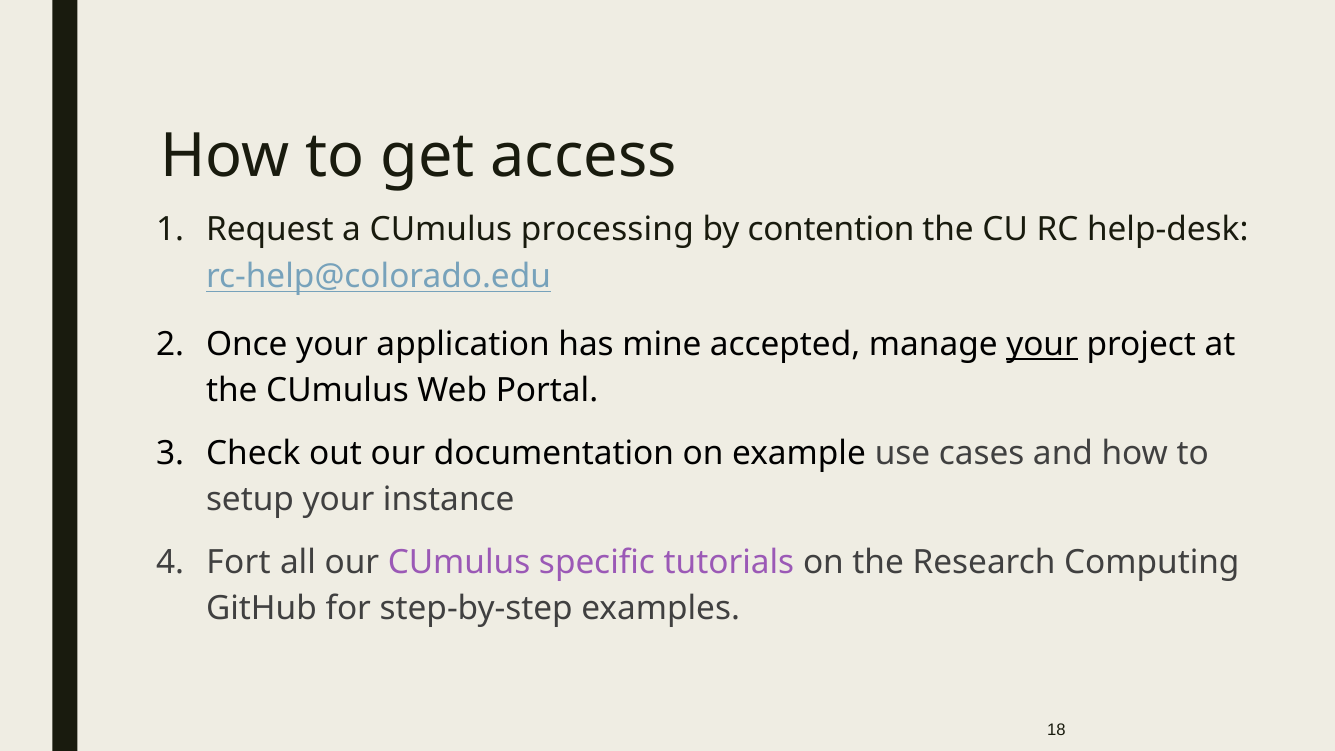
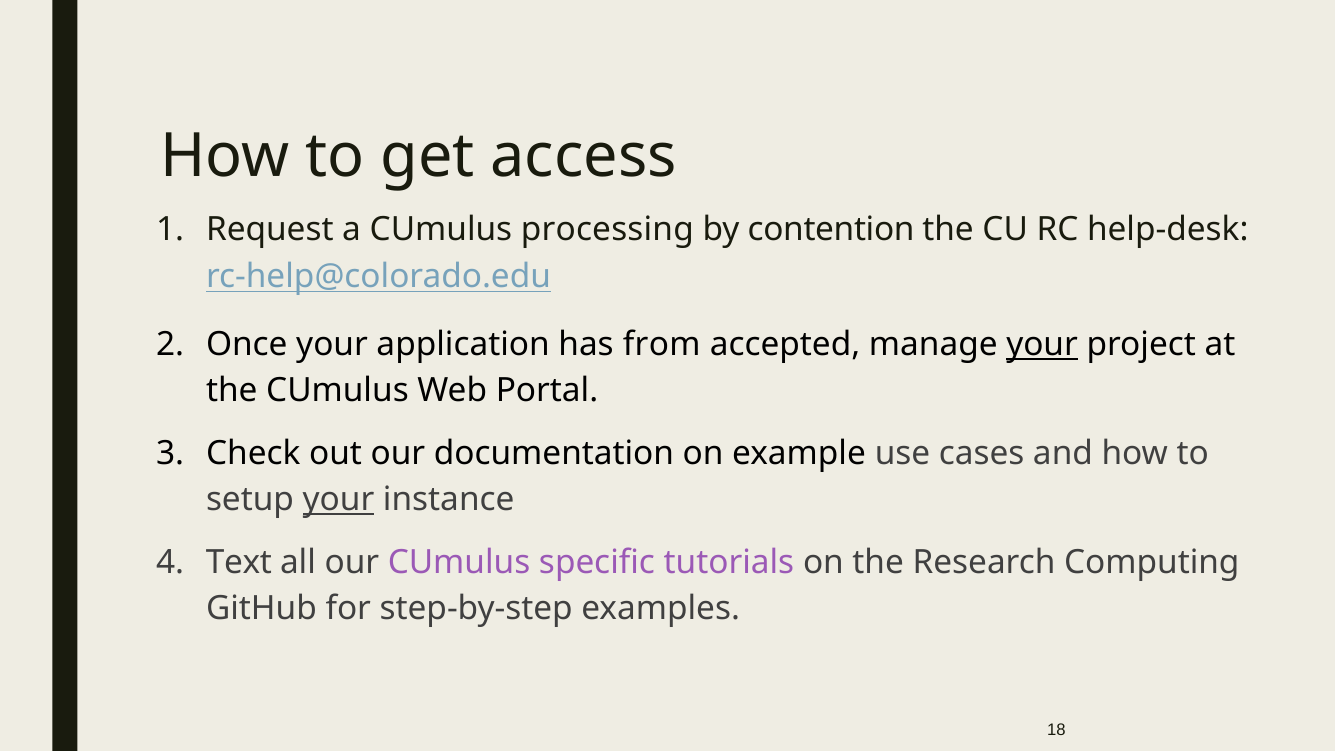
mine: mine -> from (662, 345)
your underline: none -> present (339, 499)
Fort: Fort -> Text (239, 562)
